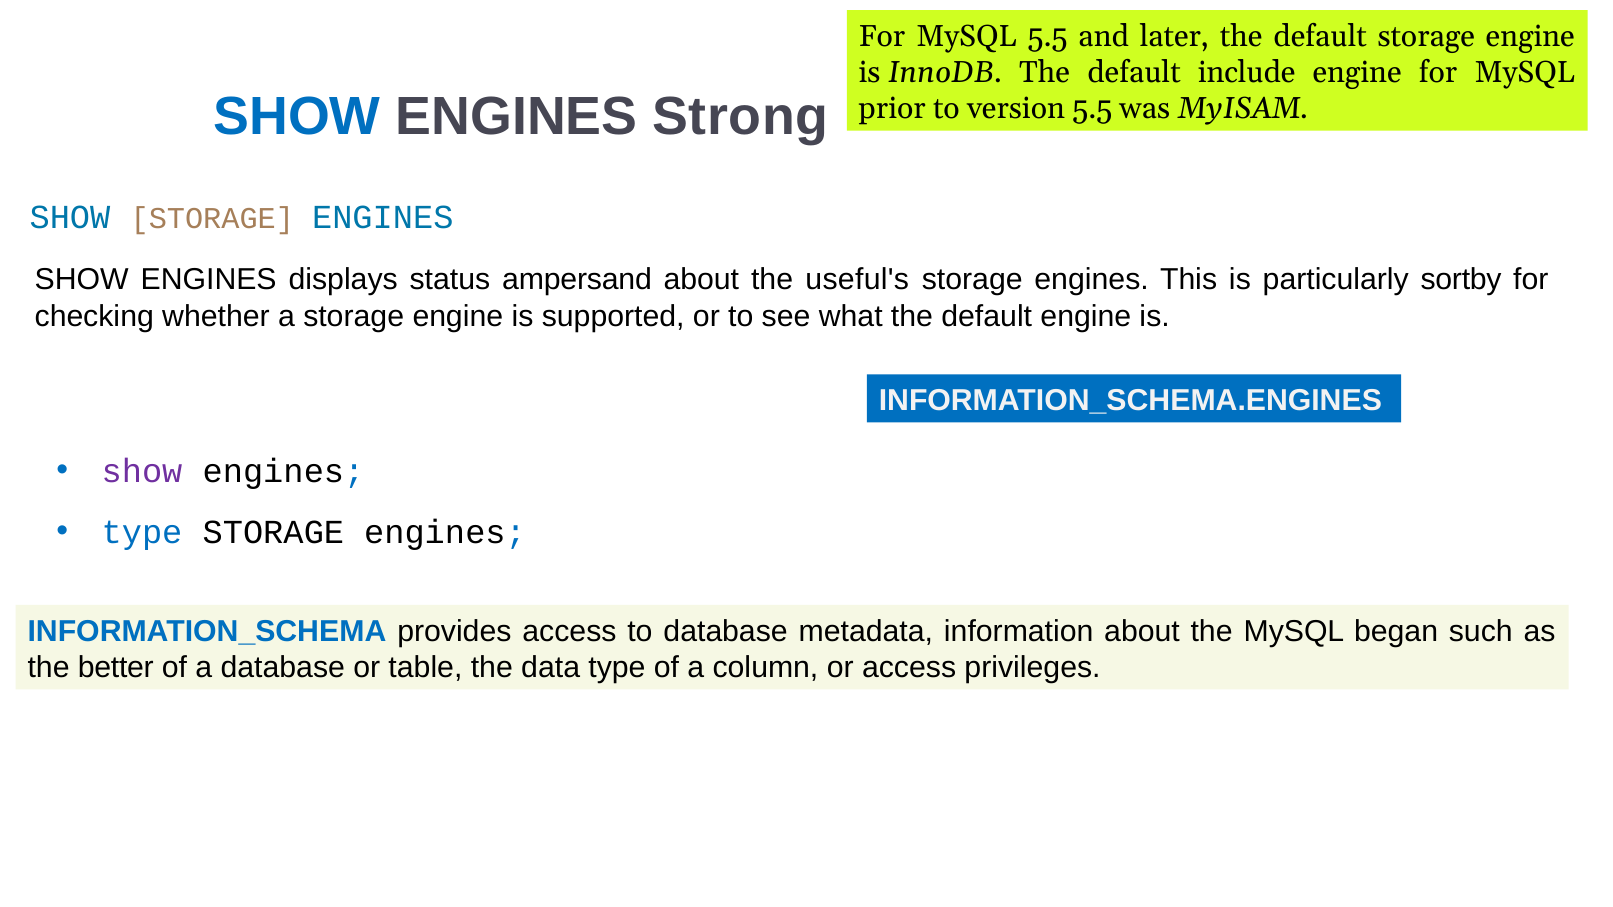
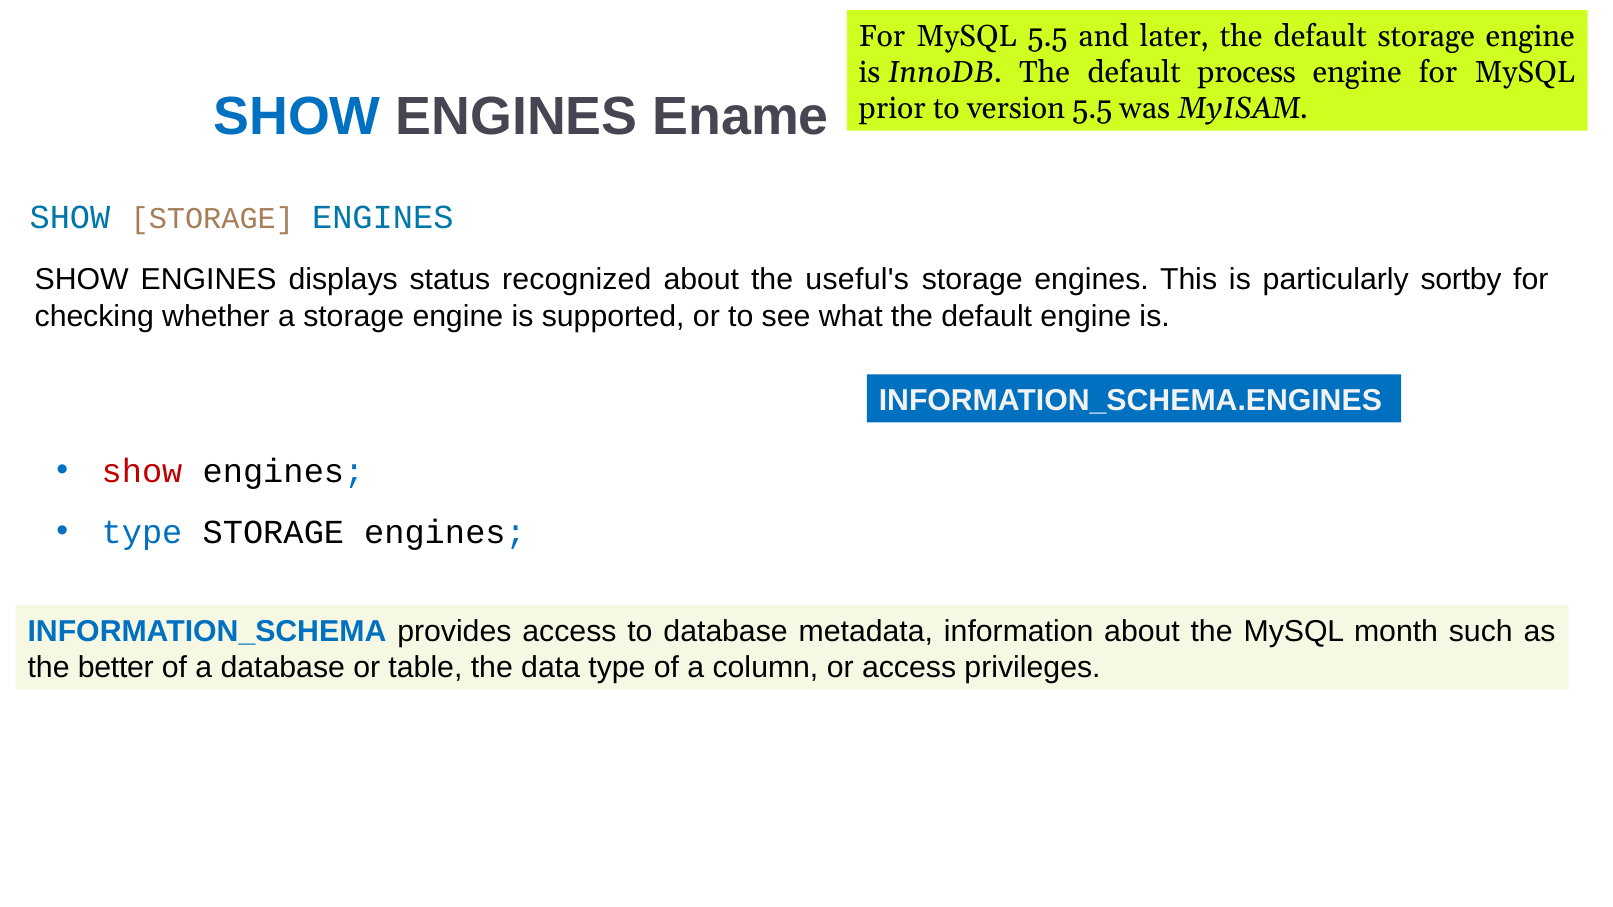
include: include -> process (1247, 73)
Strong: Strong -> Ename (741, 117)
ampersand: ampersand -> recognized (577, 280)
show colour: purple -> red (142, 472)
began: began -> month (1396, 631)
